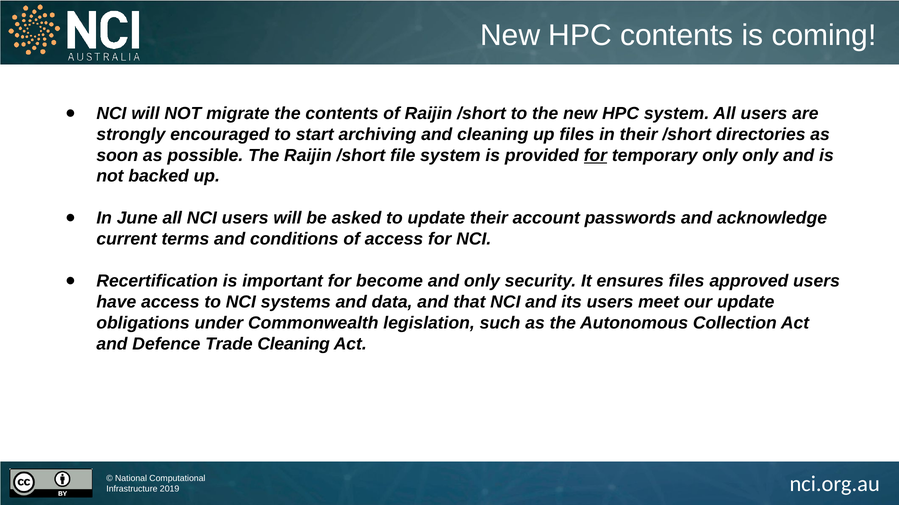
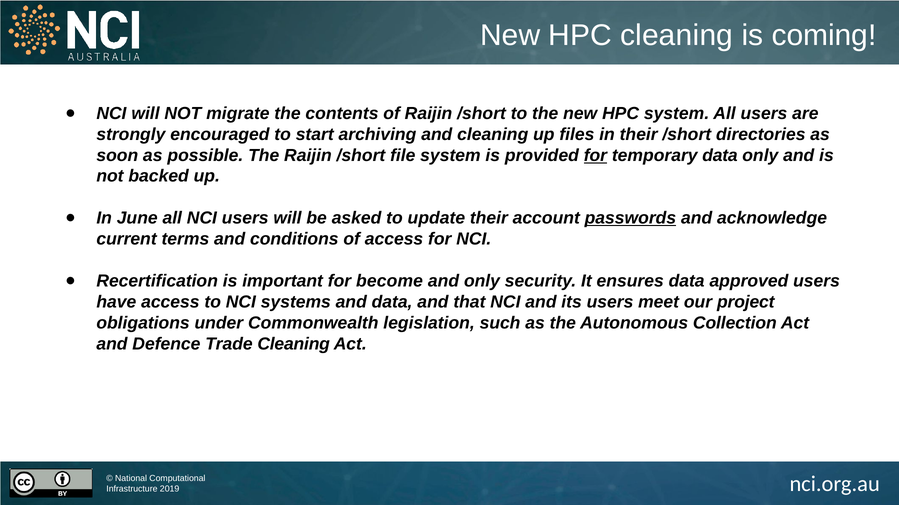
HPC contents: contents -> cleaning (677, 36)
temporary only: only -> data (720, 155)
passwords underline: none -> present (630, 218)
ensures files: files -> data (687, 281)
our update: update -> project (746, 302)
